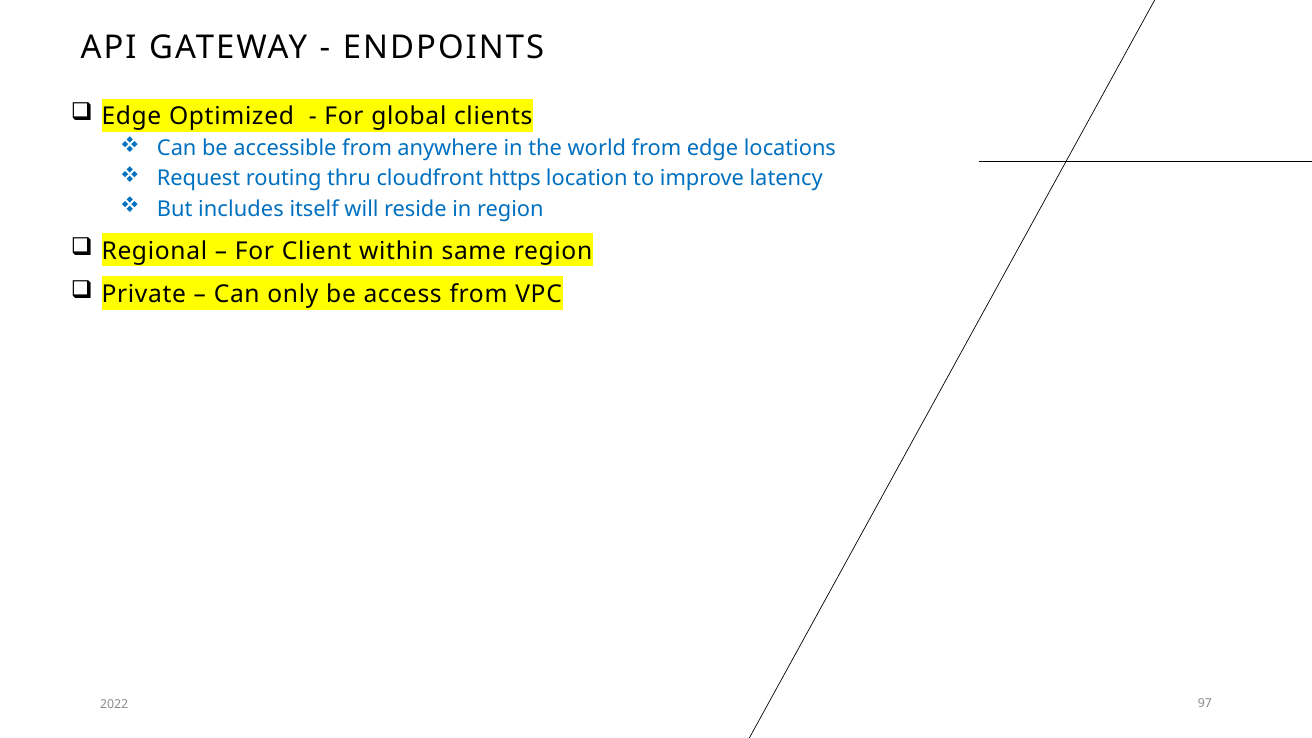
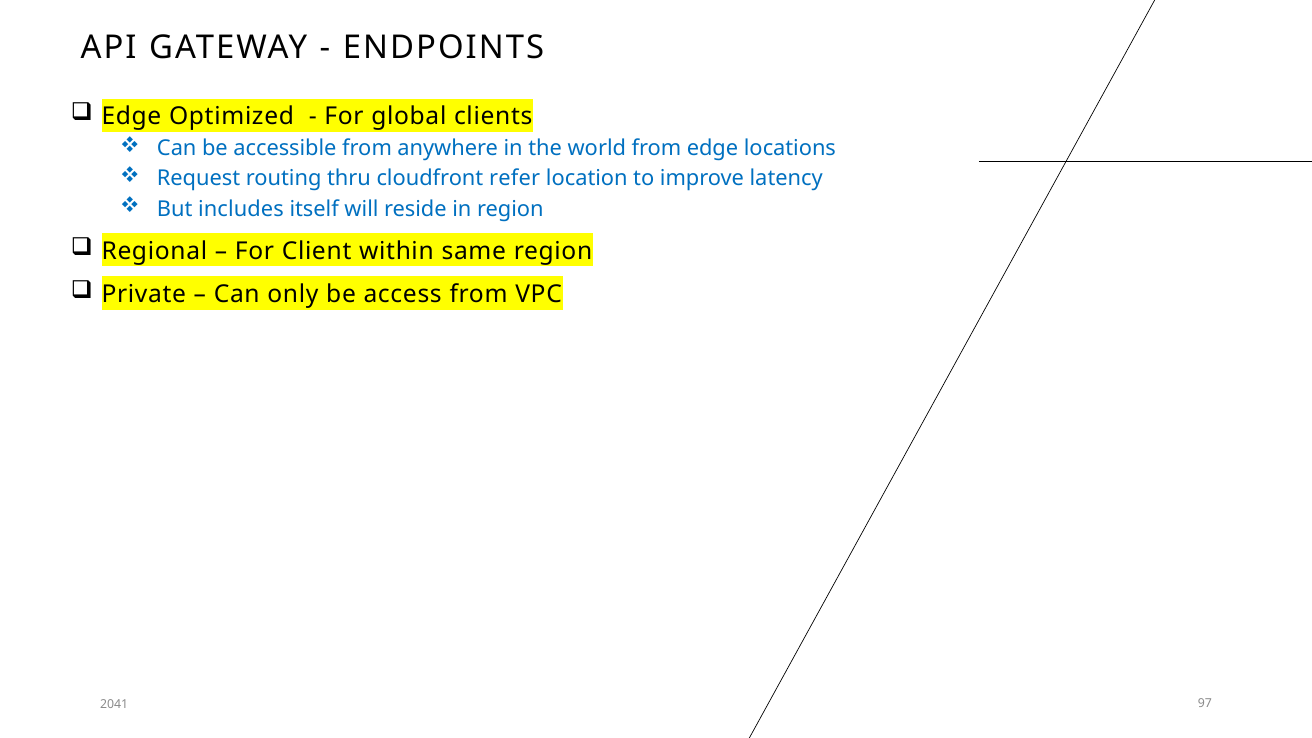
https: https -> refer (515, 179)
2022: 2022 -> 2041 (114, 704)
